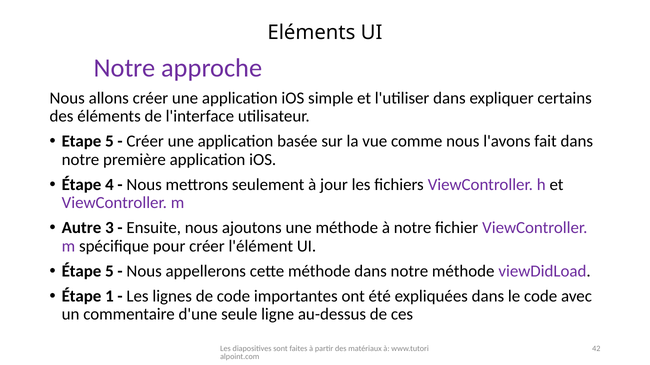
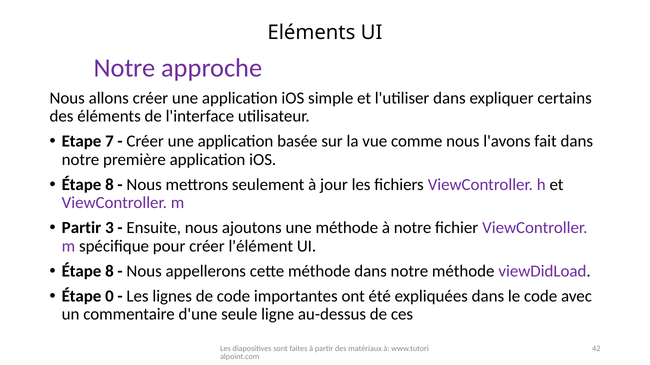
Etape 5: 5 -> 7 (109, 142)
4: 4 -> 8 (109, 185)
Autre: Autre -> Partir (82, 228)
5: 5 -> 8 (109, 271)
1: 1 -> 0 (109, 297)
